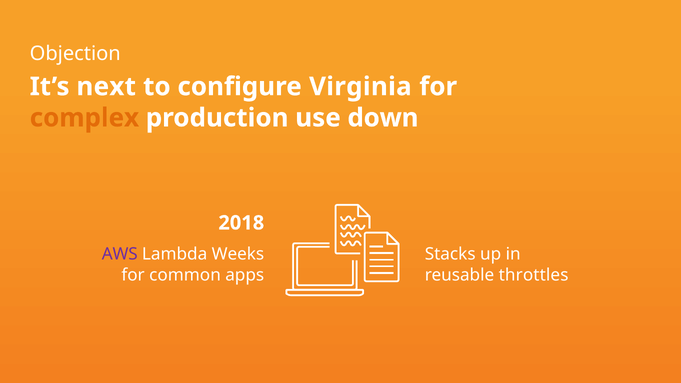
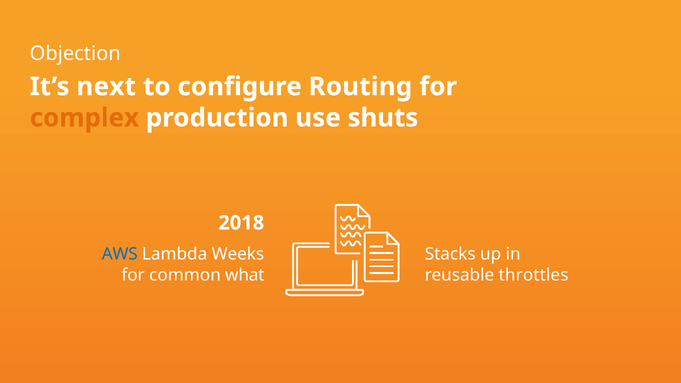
Virginia: Virginia -> Routing (360, 87)
down: down -> shuts (383, 118)
AWS colour: purple -> blue (120, 254)
apps: apps -> what (245, 275)
